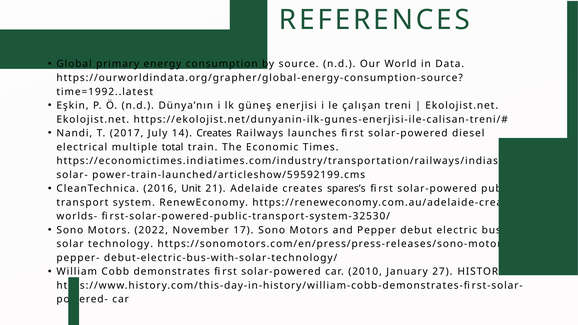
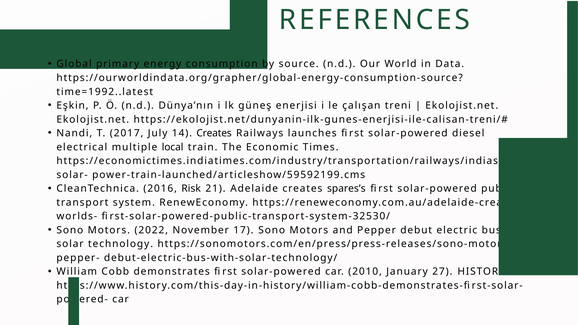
total: total -> local (173, 147)
Unit: Unit -> Risk (191, 189)
